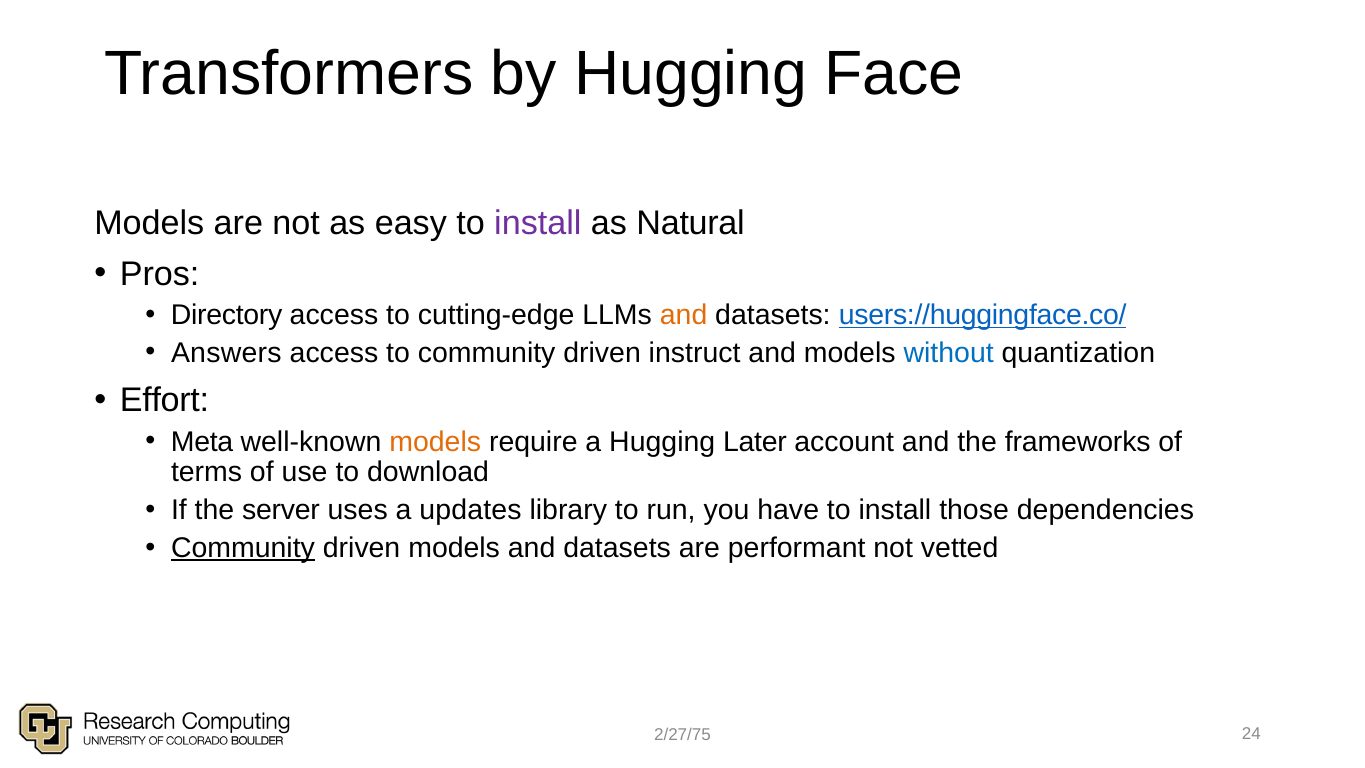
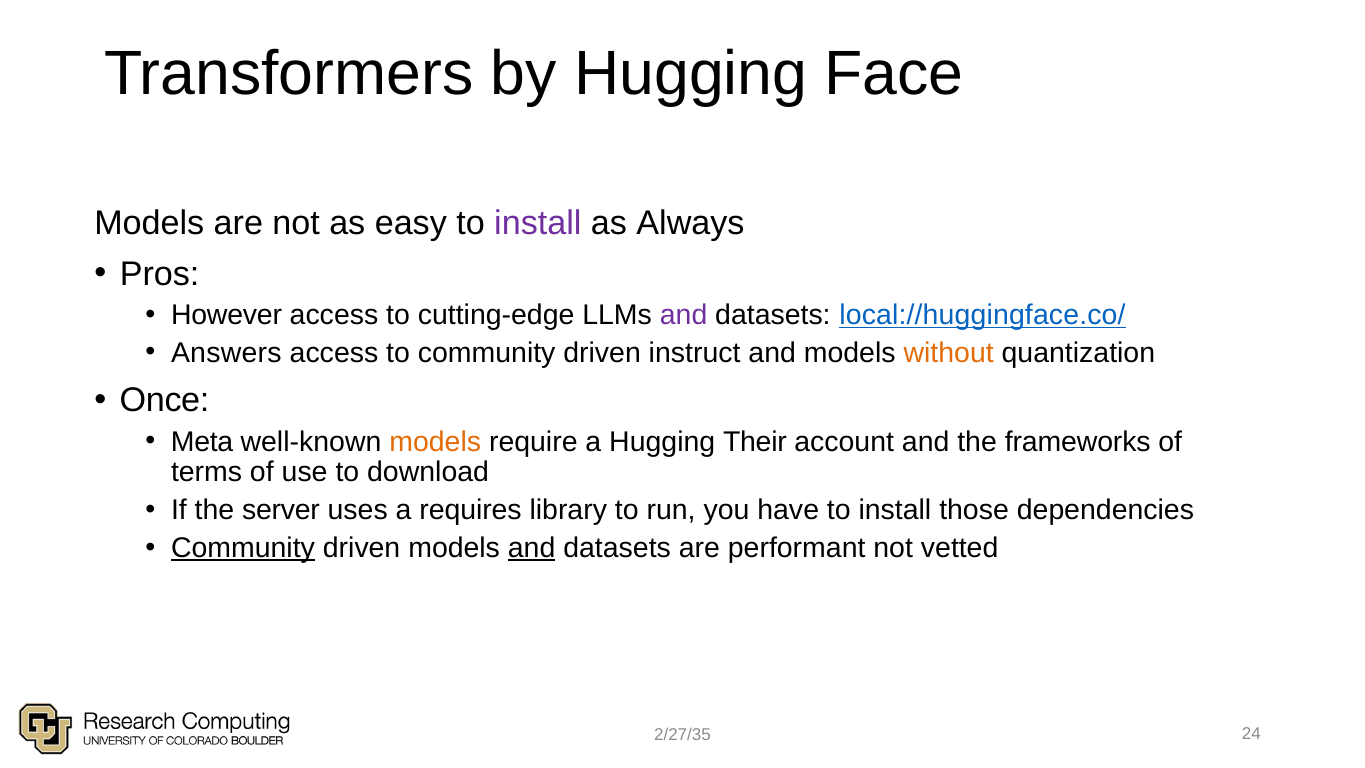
Natural: Natural -> Always (690, 223)
Directory: Directory -> However (227, 315)
and colour: orange -> purple (684, 315)
users://huggingface.co/: users://huggingface.co/ -> local://huggingface.co/ (982, 315)
without colour: blue -> orange (949, 353)
Effort: Effort -> Once (165, 401)
Later: Later -> Their (755, 441)
updates: updates -> requires (471, 510)
and underline: none -> present (532, 548)
2/27/75: 2/27/75 -> 2/27/35 (682, 735)
